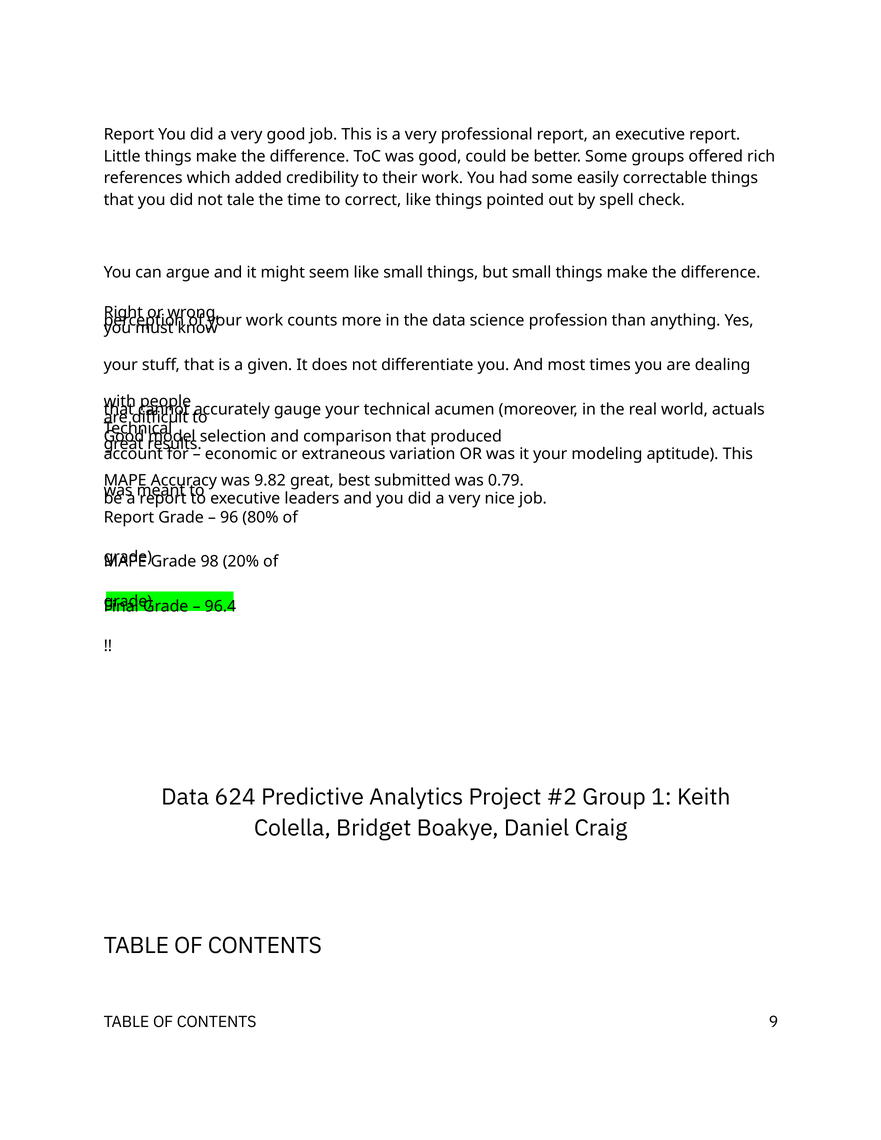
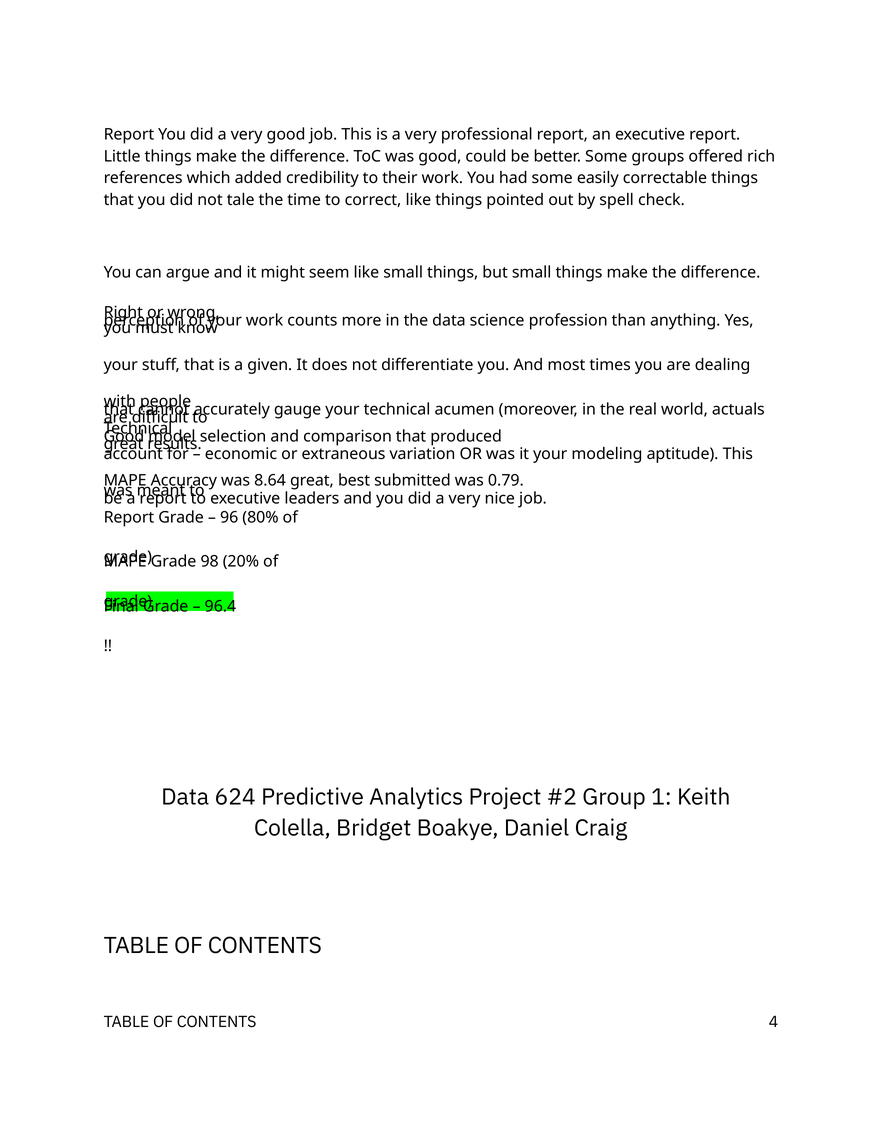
9.82: 9.82 -> 8.64 (270, 481)
9: 9 -> 4 (773, 1022)
